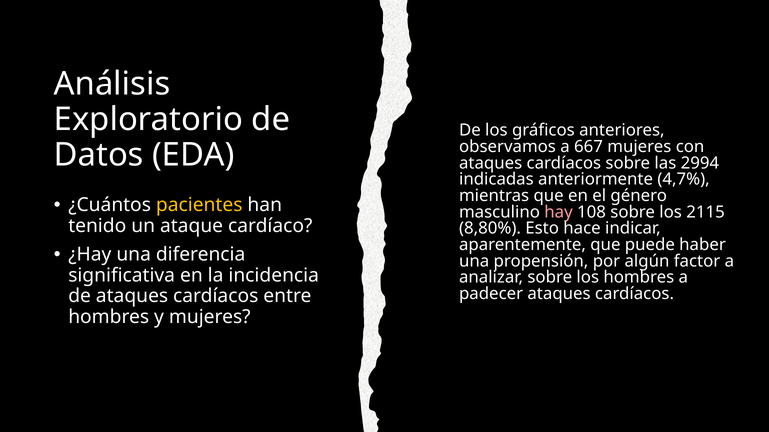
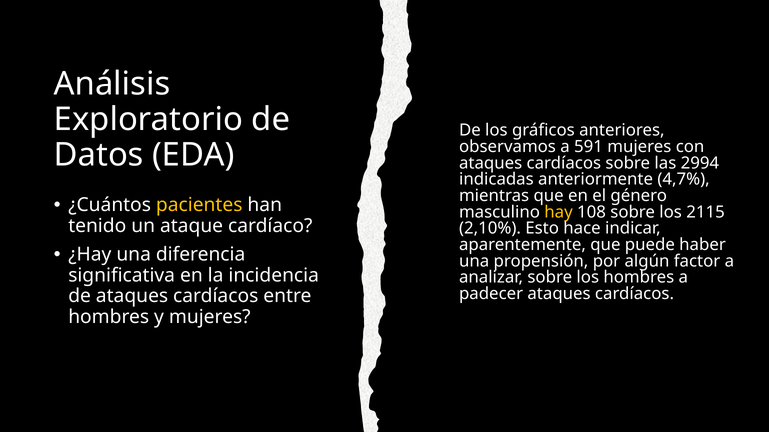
667: 667 -> 591 (588, 147)
hay colour: pink -> yellow (559, 212)
8,80%: 8,80% -> 2,10% (490, 229)
